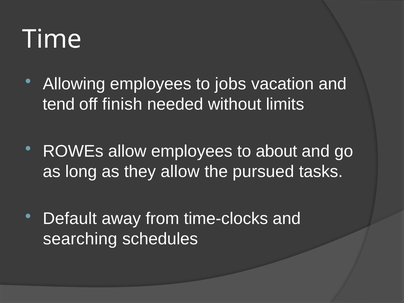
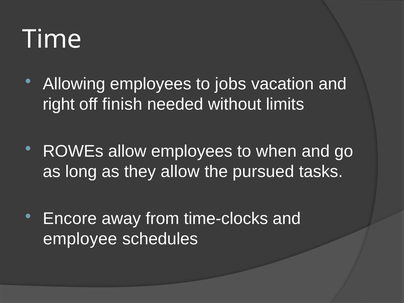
tend: tend -> right (59, 104)
about: about -> when (276, 151)
Default: Default -> Encore (70, 219)
searching: searching -> employee (80, 239)
